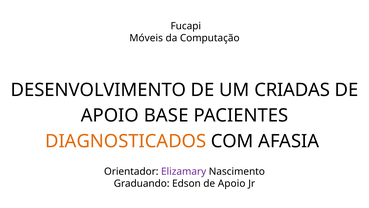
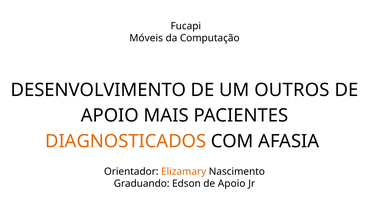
CRIADAS: CRIADAS -> OUTROS (292, 90)
BASE: BASE -> MAIS (166, 115)
Elizamary colour: purple -> orange (184, 171)
